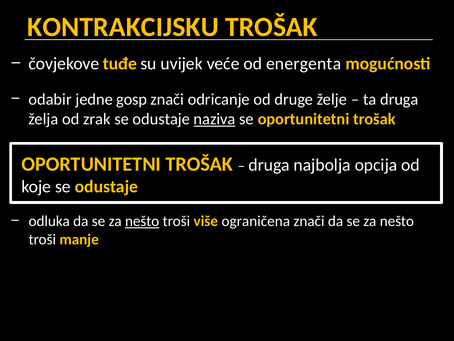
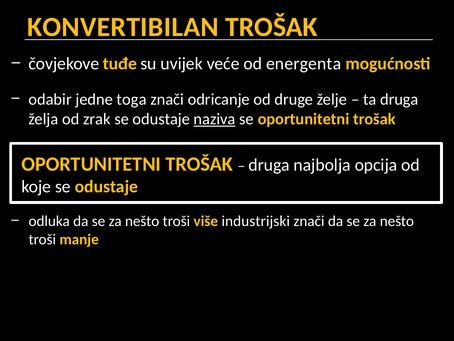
KONTRAKCIJSKU: KONTRAKCIJSKU -> KONVERTIBILAN (123, 27)
gosp: gosp -> toga (132, 99)
nešto underline: present -> none (142, 221)
ograničena: ograničena -> industrijski (256, 221)
